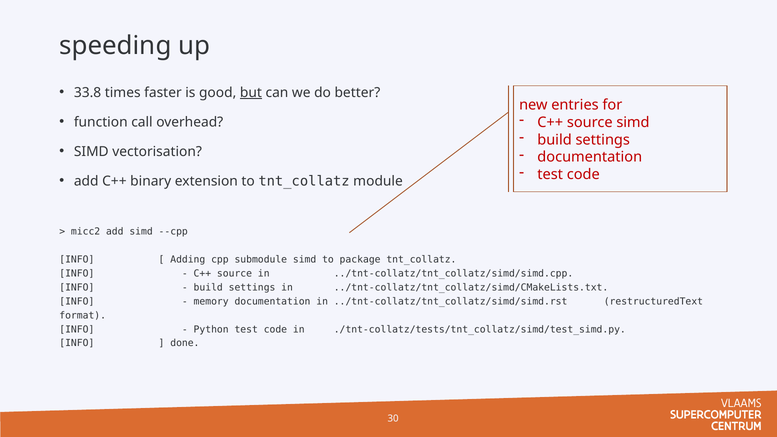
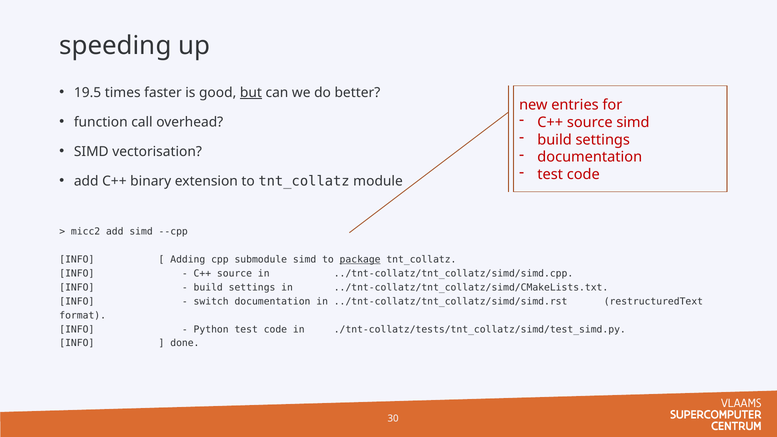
33.8: 33.8 -> 19.5 (88, 93)
package underline: none -> present (360, 259)
memory: memory -> switch (211, 301)
